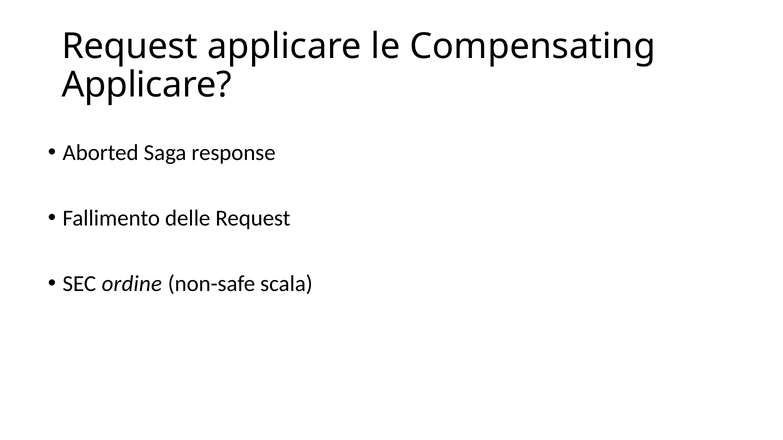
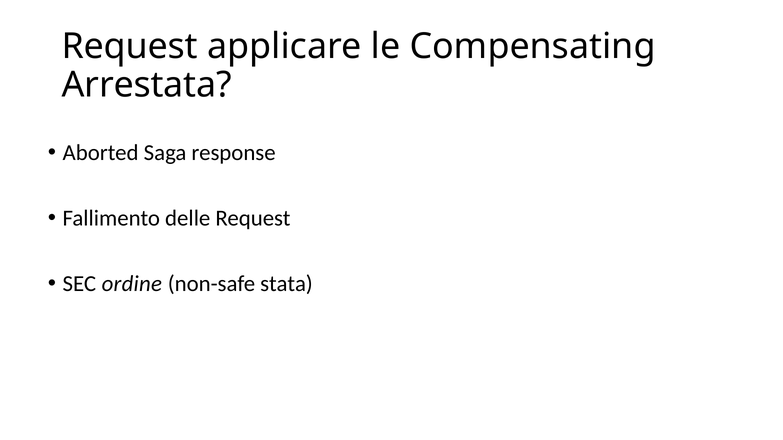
Applicare: Applicare -> Arrestata (147, 85)
scala: scala -> stata (287, 284)
